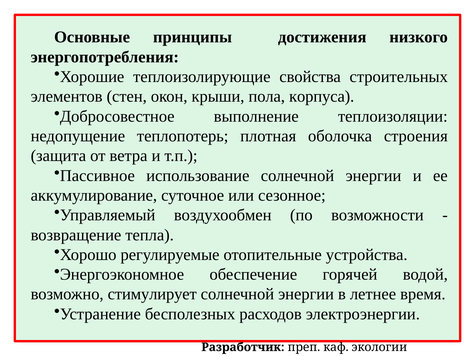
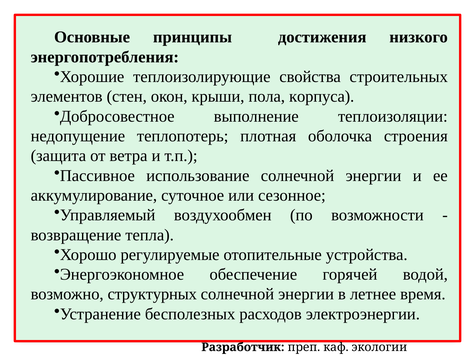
стимулирует: стимулирует -> структурных (152, 294)
